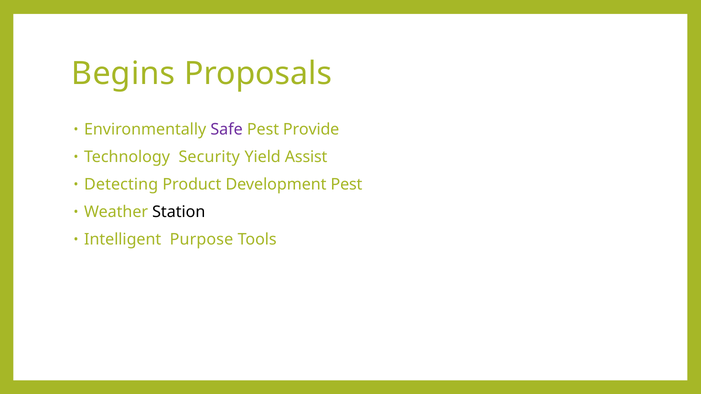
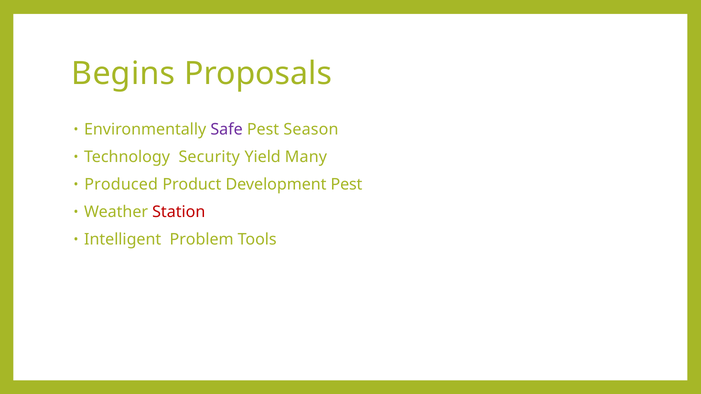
Provide: Provide -> Season (311, 129)
Assist: Assist -> Many (306, 157)
Detecting: Detecting -> Produced (121, 185)
Station colour: black -> red (179, 212)
Purpose: Purpose -> Problem (202, 240)
